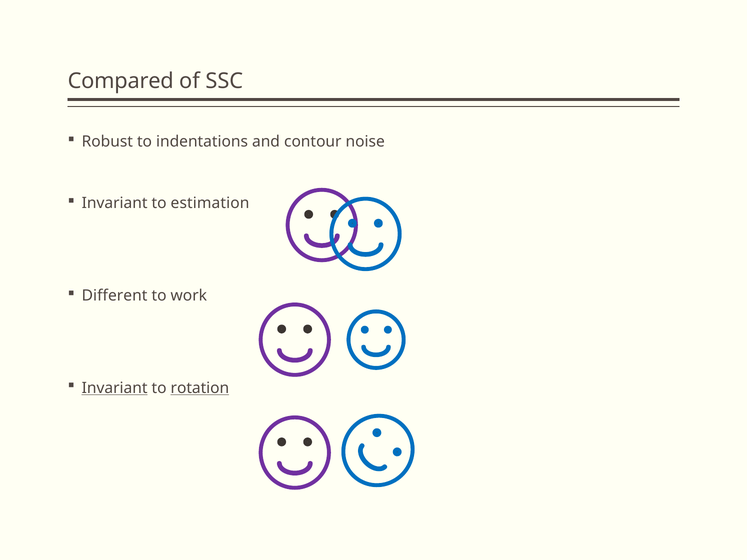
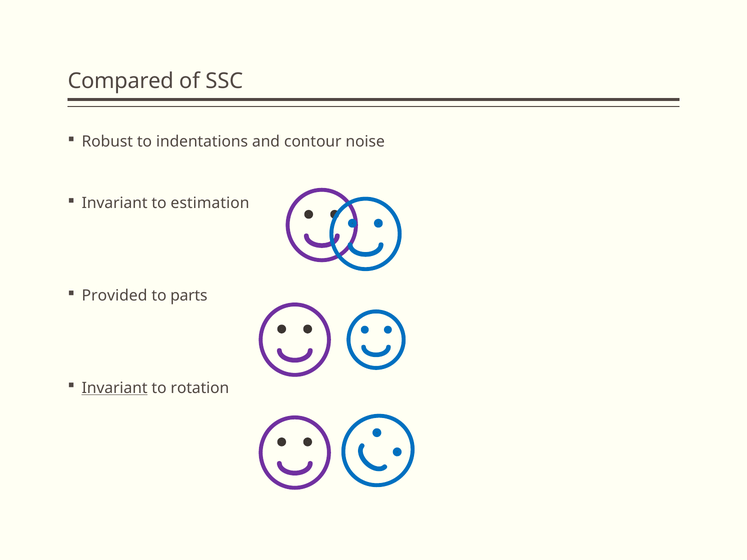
Different: Different -> Provided (115, 296)
work: work -> parts (189, 296)
rotation underline: present -> none (200, 388)
